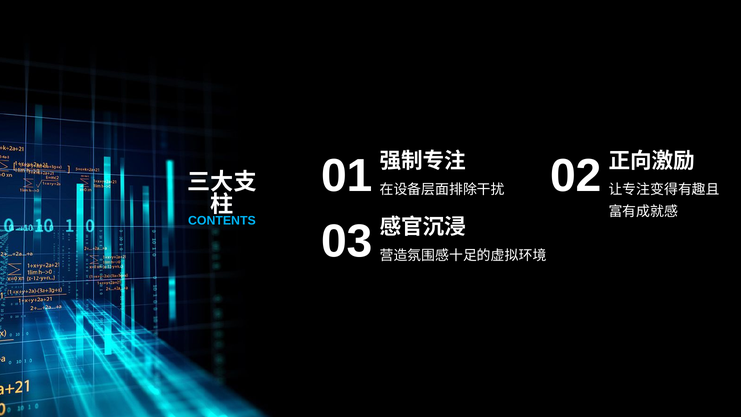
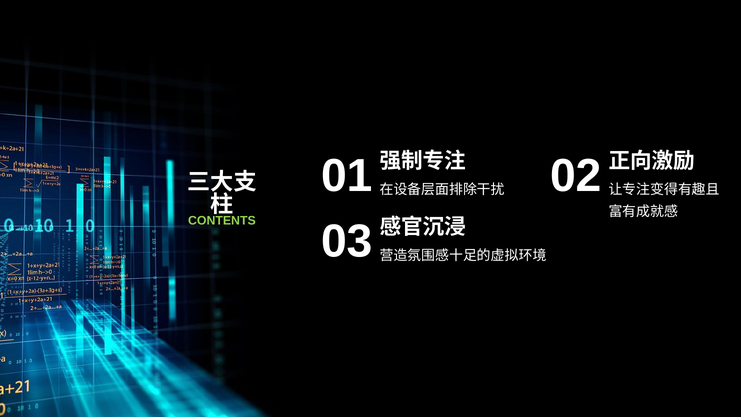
CONTENTS colour: light blue -> light green (222, 221)
